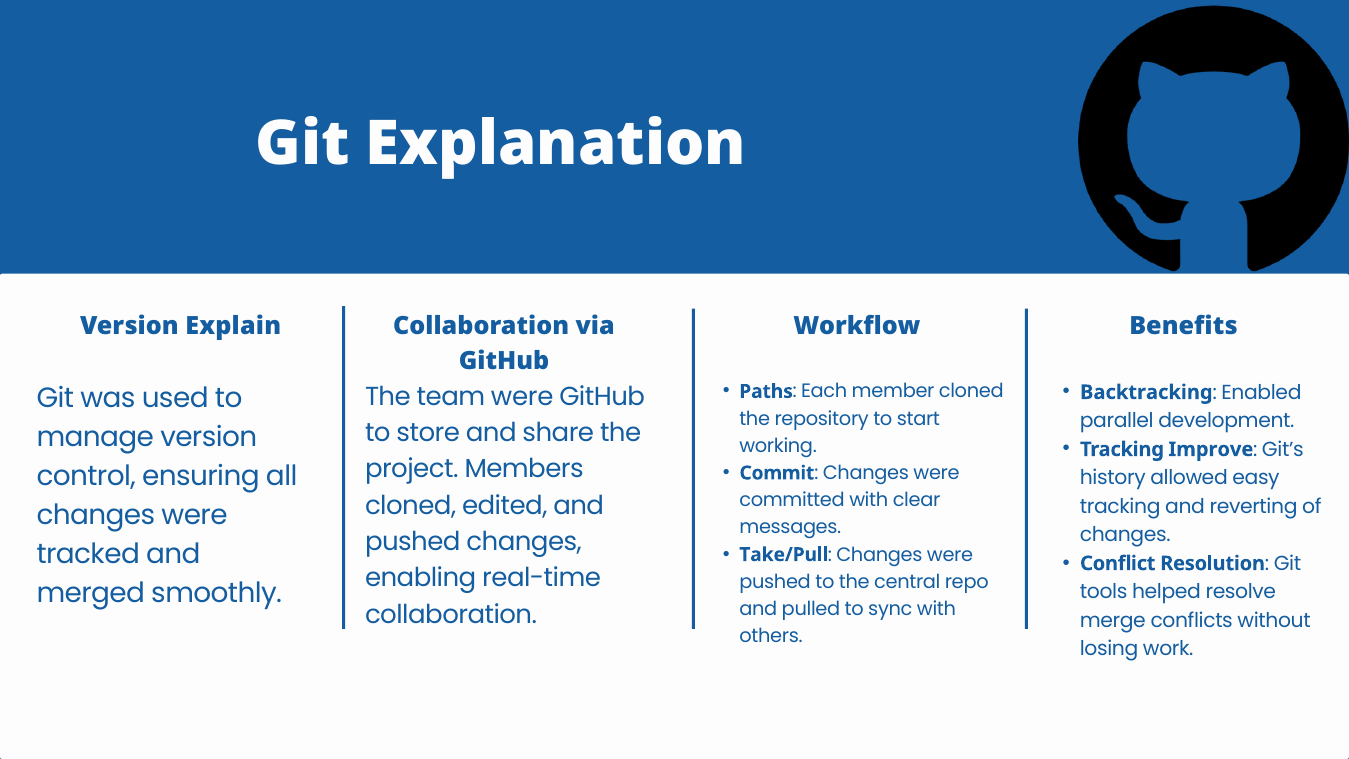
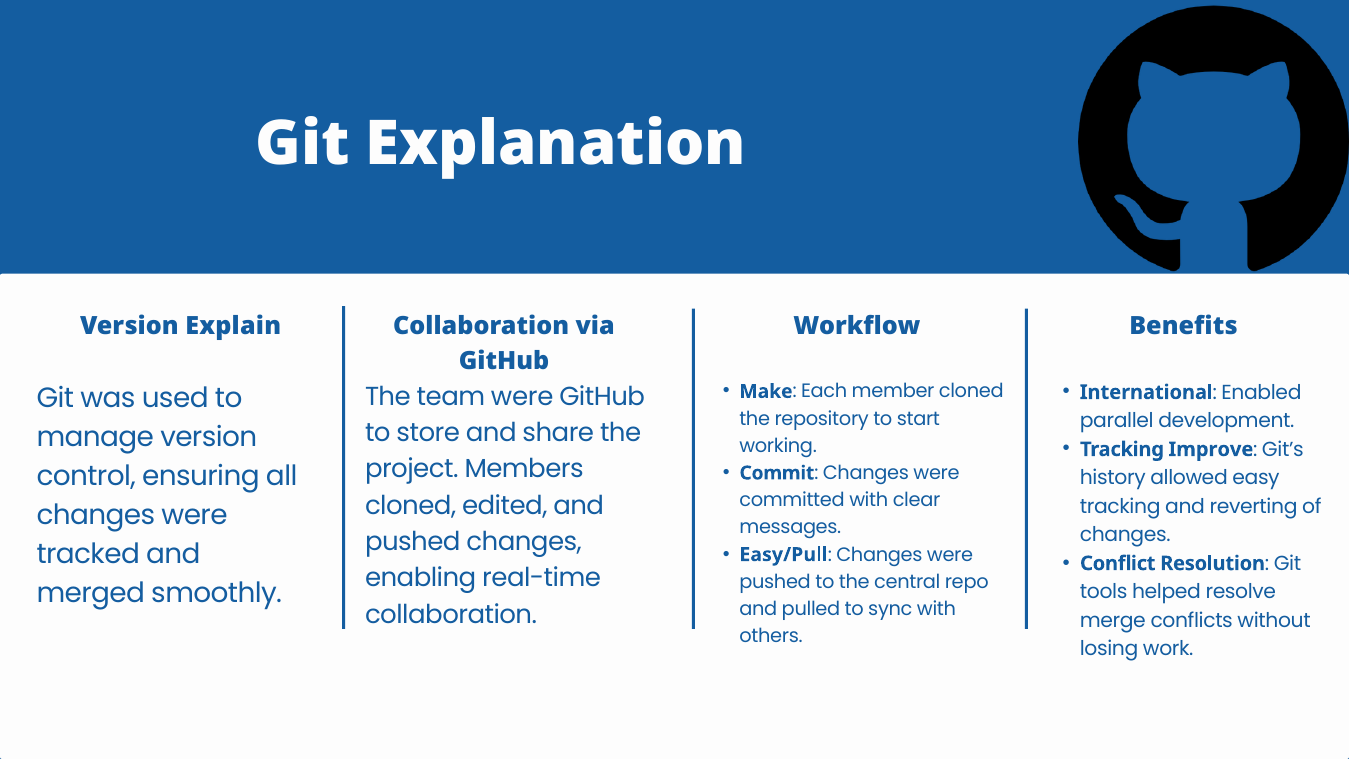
Paths: Paths -> Make (766, 391)
Backtracking: Backtracking -> International (1146, 392)
Take/Pull: Take/Pull -> Easy/Pull (784, 555)
